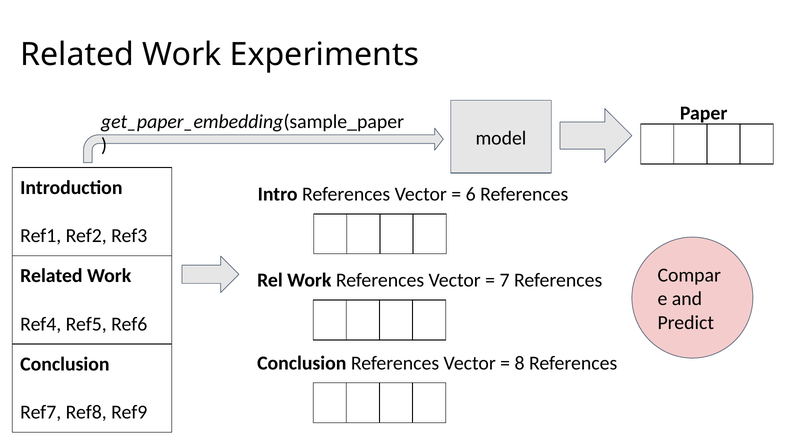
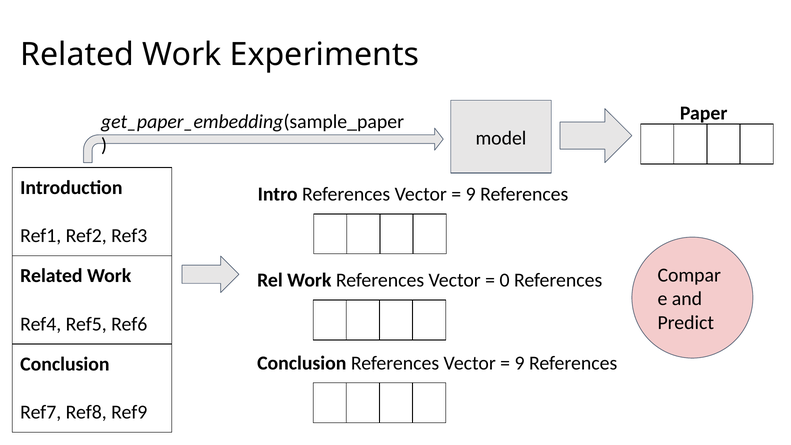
6: 6 -> 9 (471, 194)
7: 7 -> 0 (505, 280)
8: 8 -> 9 (520, 363)
